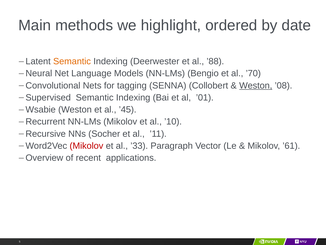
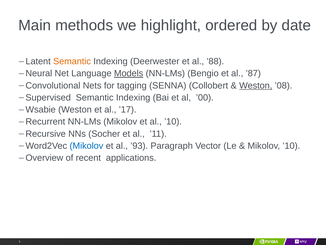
Models underline: none -> present (129, 73)
’70: ’70 -> ’87 (253, 73)
’01: ’01 -> ’00 (205, 97)
’45: ’45 -> ’17 (128, 109)
Mikolov colour: red -> blue (86, 146)
’33: ’33 -> ’93 (139, 146)
Mikolov ’61: ’61 -> ’10 (291, 146)
